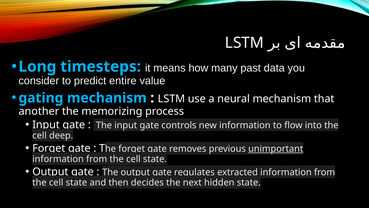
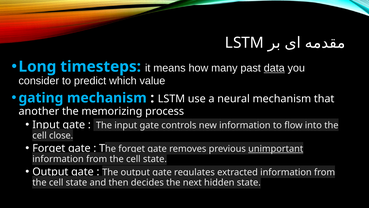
data underline: none -> present (274, 68)
entire: entire -> which (123, 81)
deep: deep -> close (61, 135)
